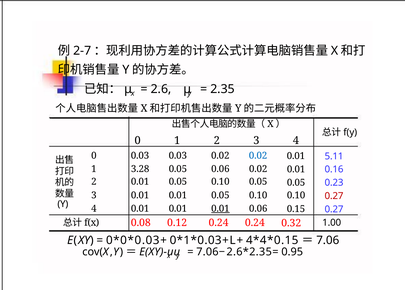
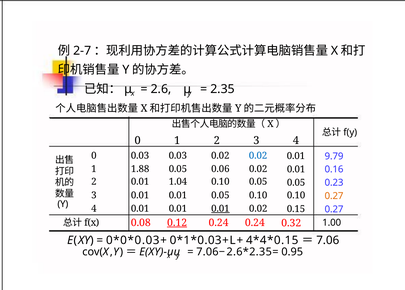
5.11: 5.11 -> 9.79 (334, 157)
3.28: 3.28 -> 1.88 (140, 169)
0.05: 0.05 -> 1.04 (178, 182)
0.27 colour: red -> orange (334, 196)
0.06: 0.06 -> 0.02 (258, 209)
0.12 underline: none -> present (177, 223)
